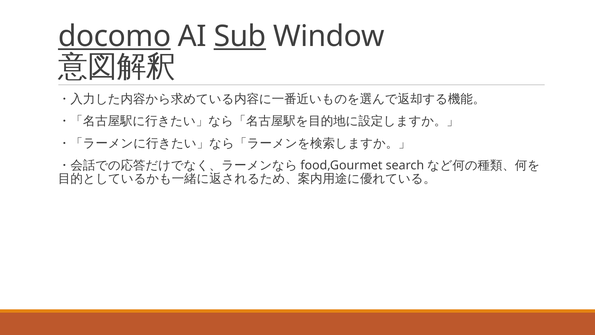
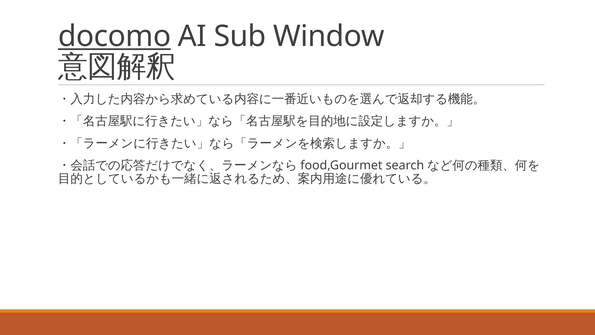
Sub underline: present -> none (240, 36)
